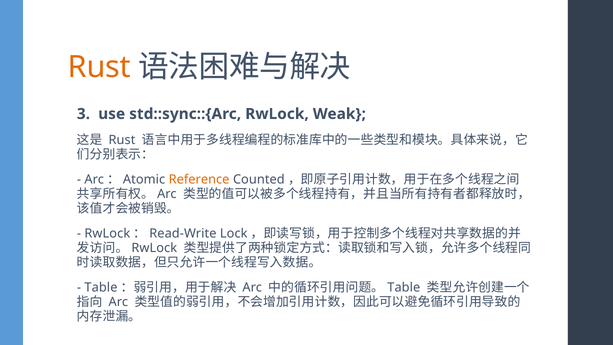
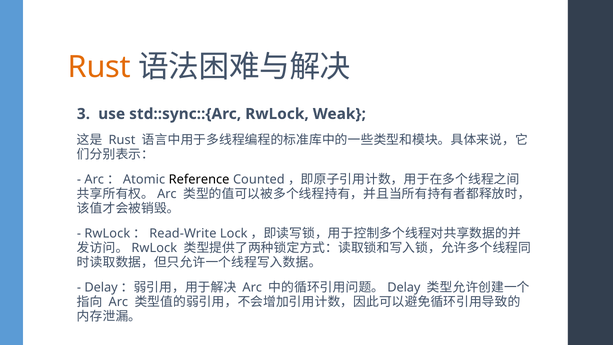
Reference colour: orange -> black (199, 179)
Table: Table -> Delay (101, 287)
Table: Table -> Delay (404, 287)
